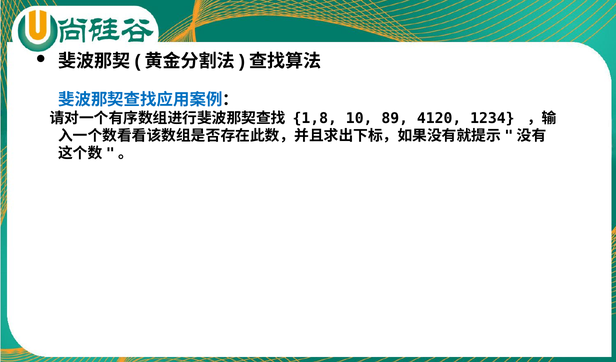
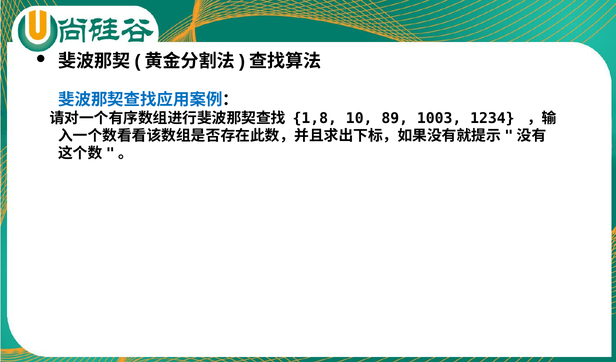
4120: 4120 -> 1003 (439, 118)
